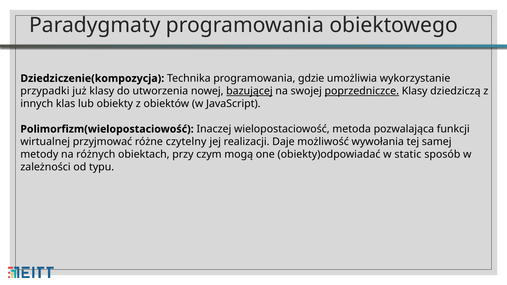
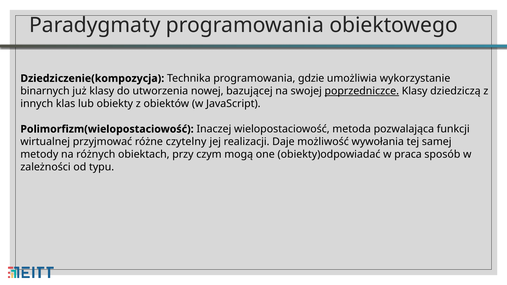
przypadki: przypadki -> binarnych (45, 91)
bazującej underline: present -> none (249, 91)
static: static -> praca (408, 155)
